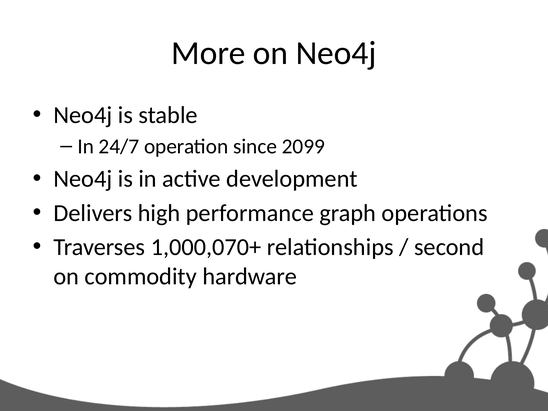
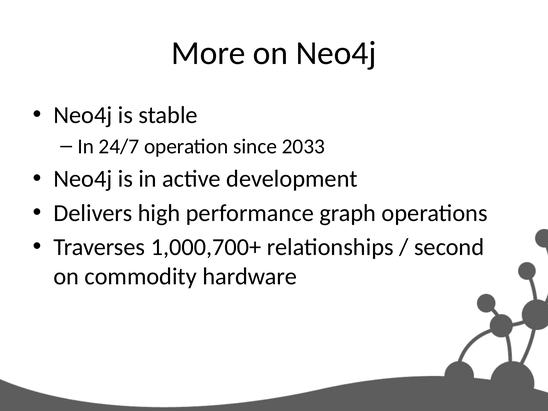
2099: 2099 -> 2033 (303, 146)
1,000,070+: 1,000,070+ -> 1,000,700+ (206, 247)
